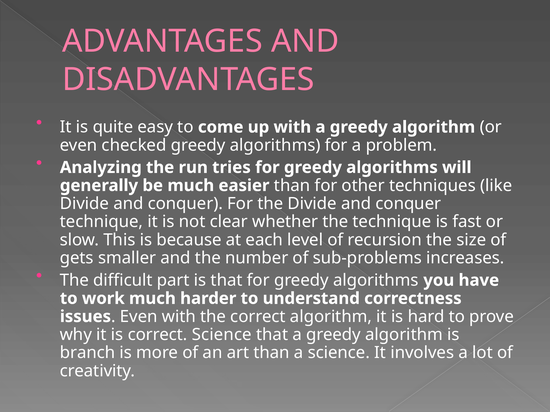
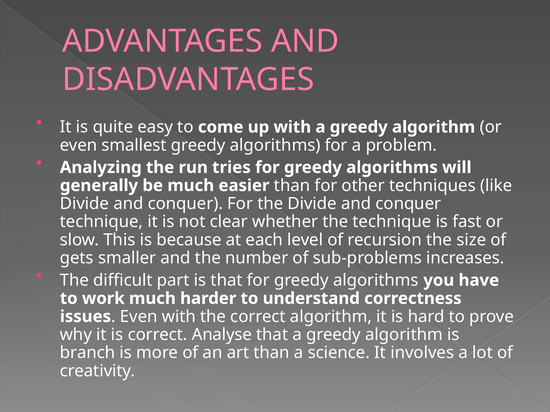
checked: checked -> smallest (134, 145)
correct Science: Science -> Analyse (222, 335)
